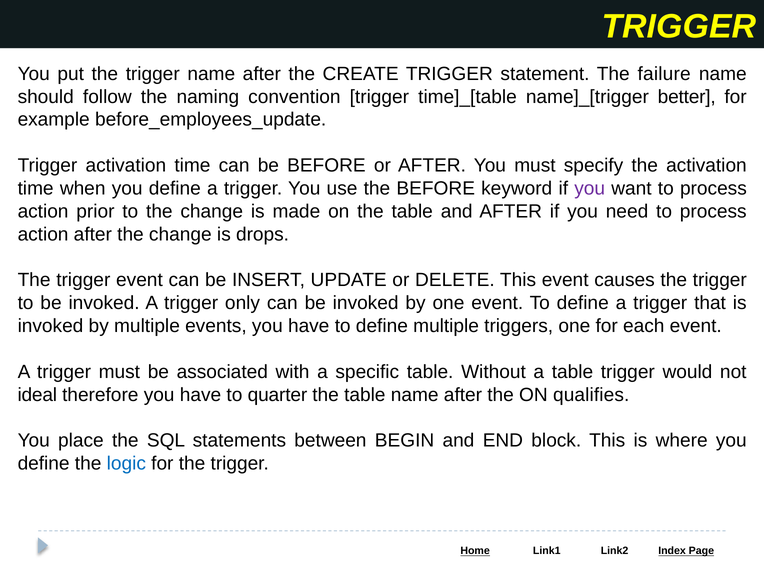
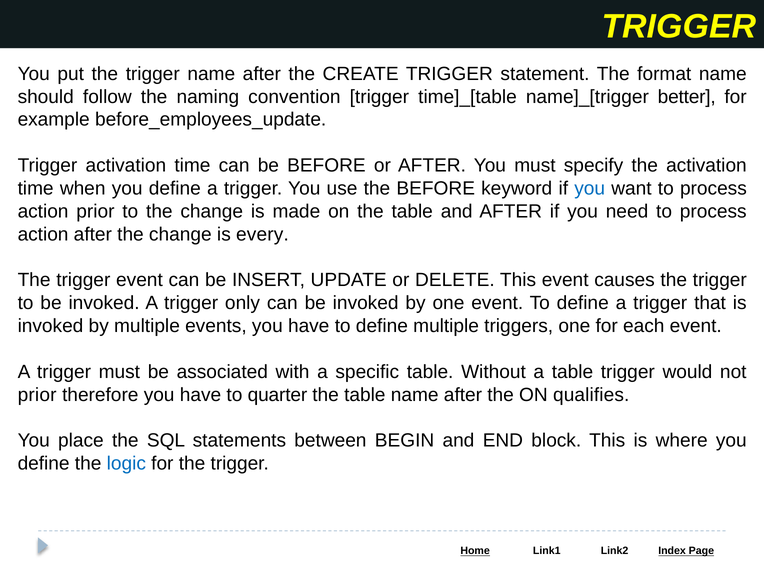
failure: failure -> format (664, 74)
you colour: purple -> blue (590, 188)
drops: drops -> every (262, 234)
ideal: ideal -> prior (37, 395)
